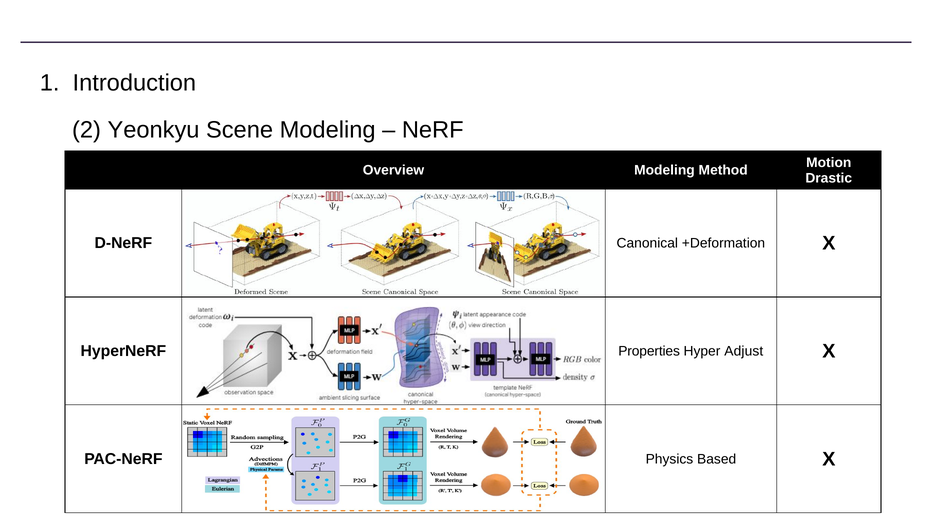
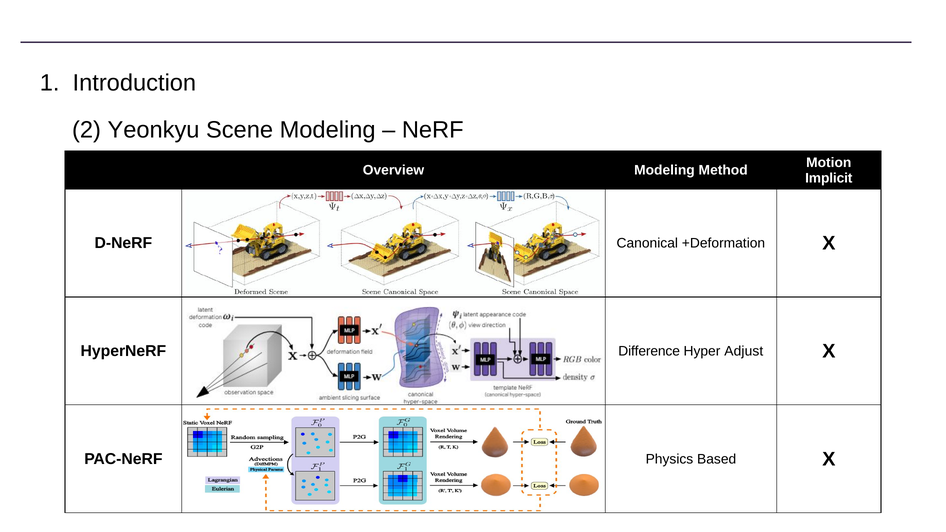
Drastic: Drastic -> Implicit (829, 178)
Properties: Properties -> Difference (649, 351)
